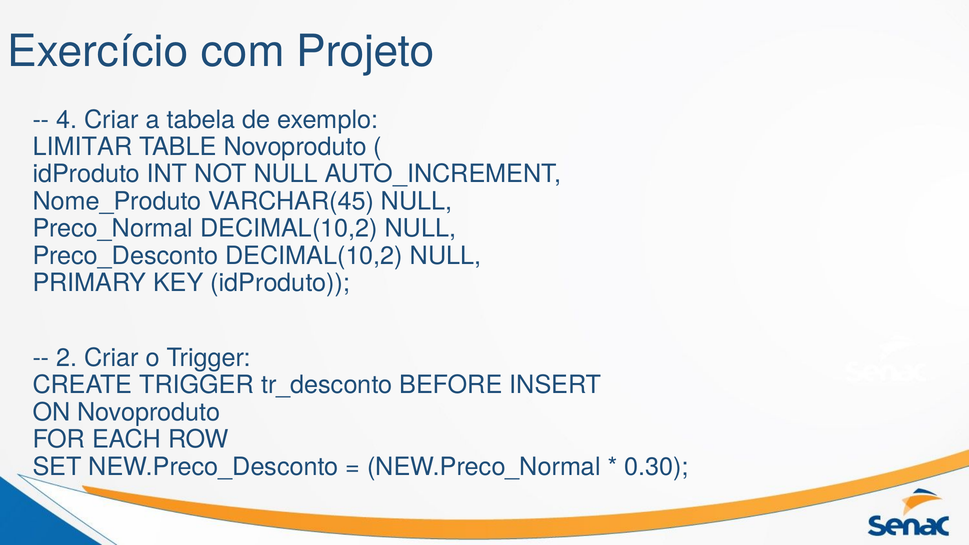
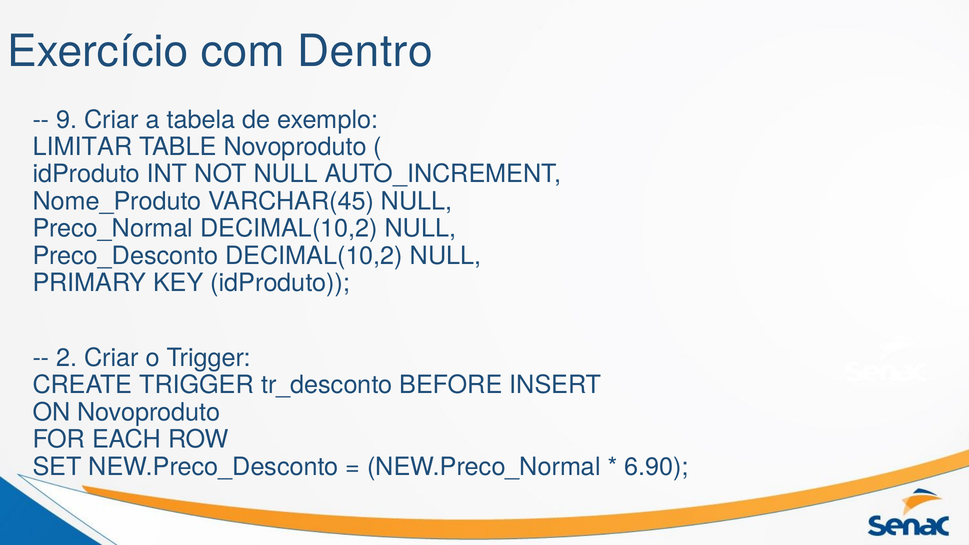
Projeto: Projeto -> Dentro (365, 52)
4: 4 -> 9 (67, 120)
0.30: 0.30 -> 6.90 (657, 467)
